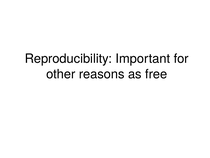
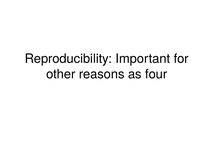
free: free -> four (156, 74)
